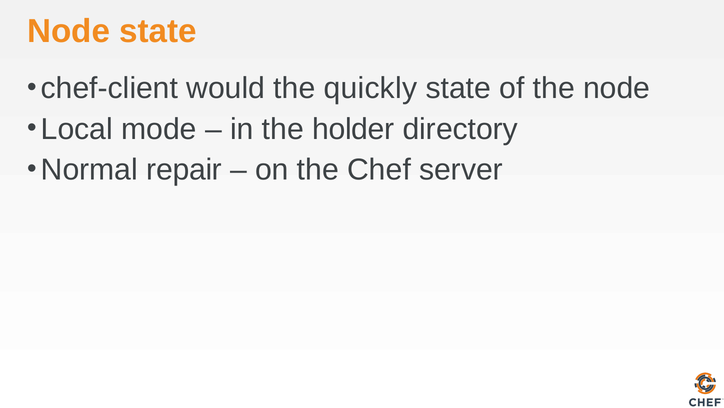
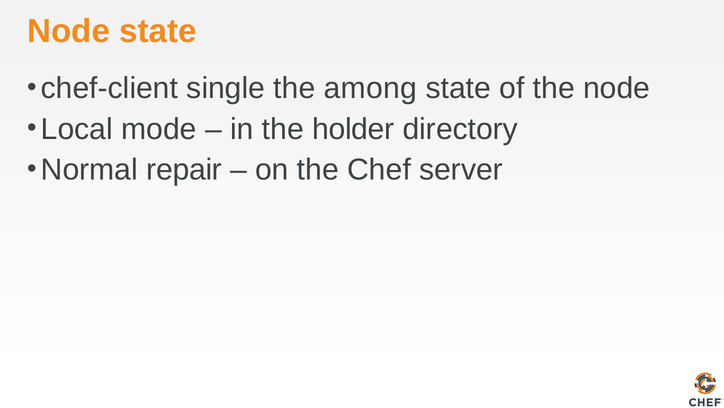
would: would -> single (226, 88)
quickly: quickly -> among (370, 88)
